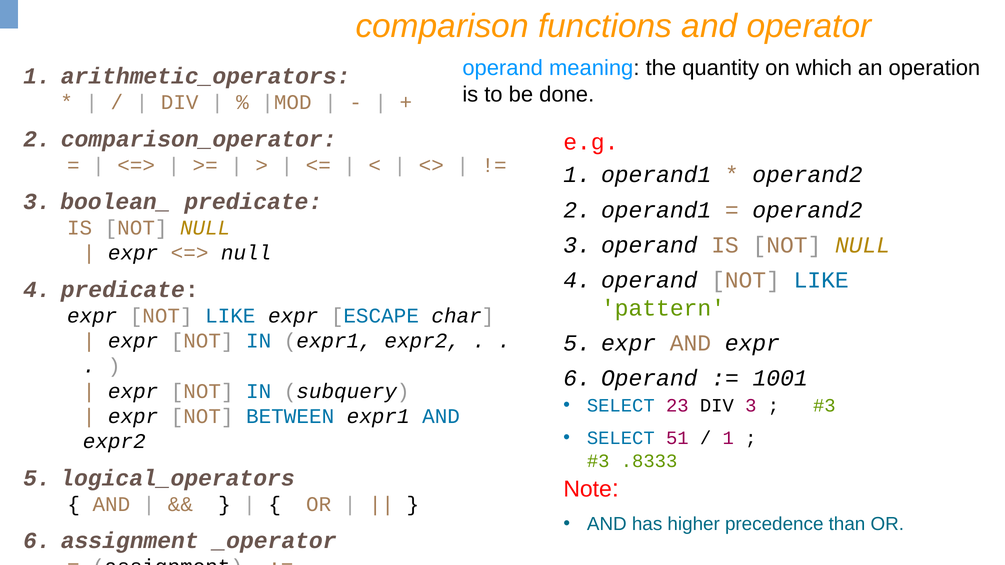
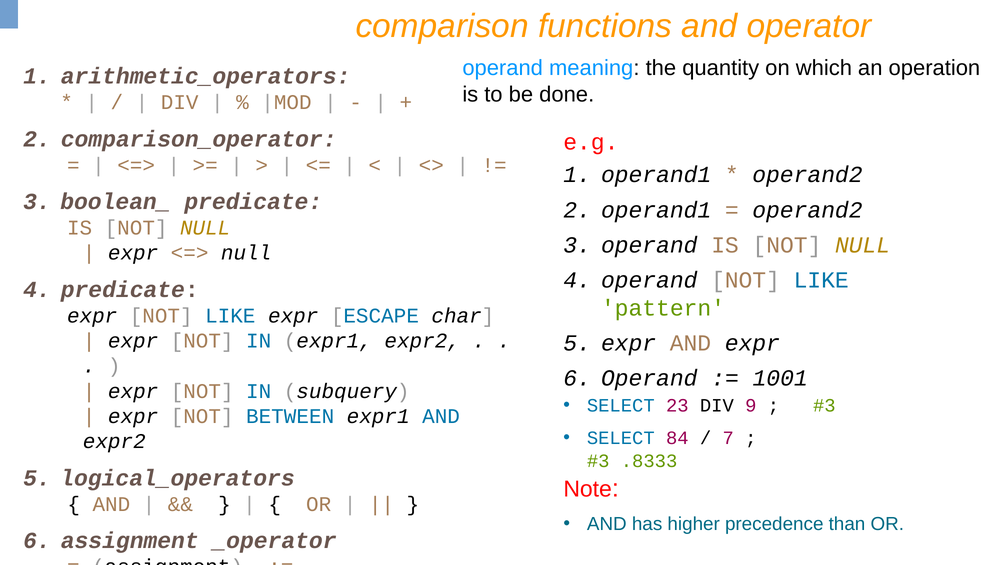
DIV 3: 3 -> 9 (751, 406)
51: 51 -> 84 (677, 438)
1: 1 -> 7 (728, 438)
